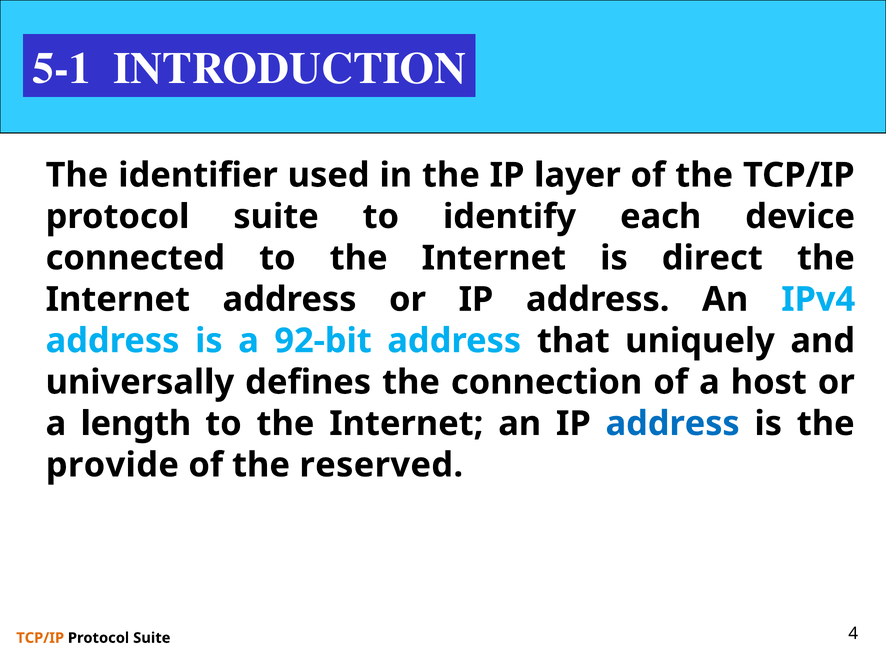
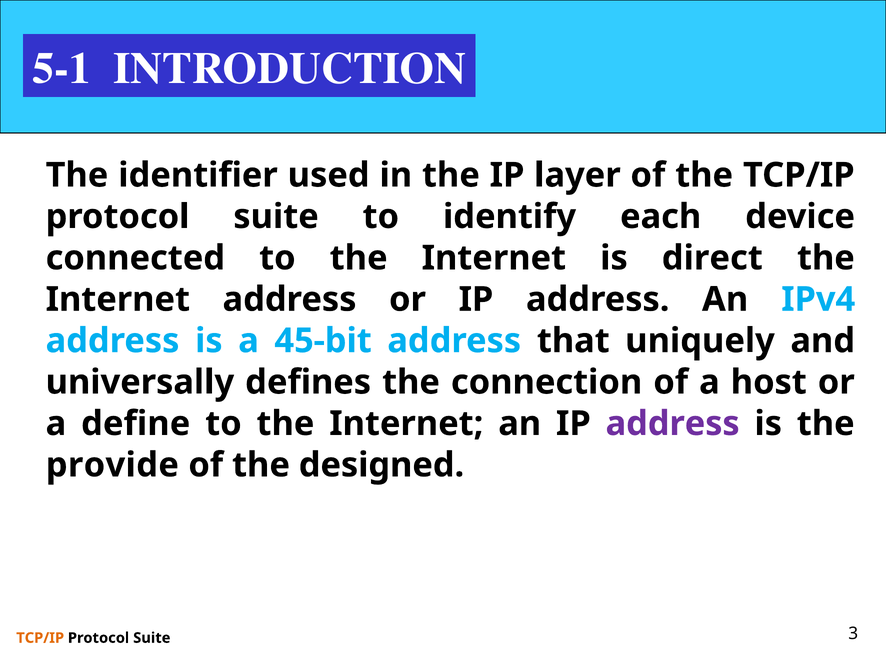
92-bit: 92-bit -> 45-bit (323, 341)
length: length -> define (136, 423)
address colour: blue -> purple (673, 423)
reserved: reserved -> designed (381, 465)
4: 4 -> 3 (853, 633)
